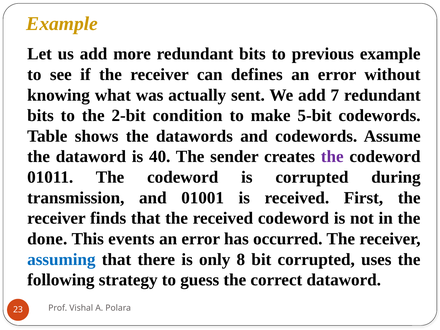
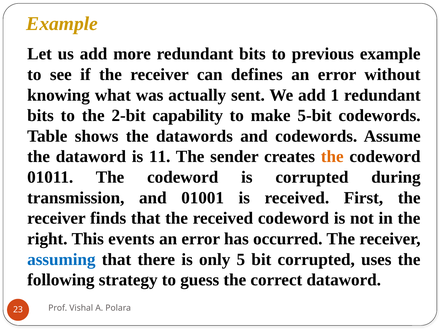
7: 7 -> 1 (335, 95)
condition: condition -> capability (188, 116)
40: 40 -> 11 (160, 157)
the colour: purple -> orange (332, 157)
done: done -> right (47, 239)
8: 8 -> 5 (241, 259)
